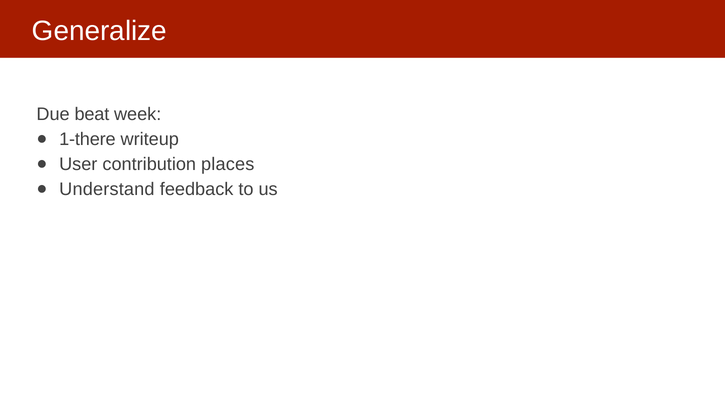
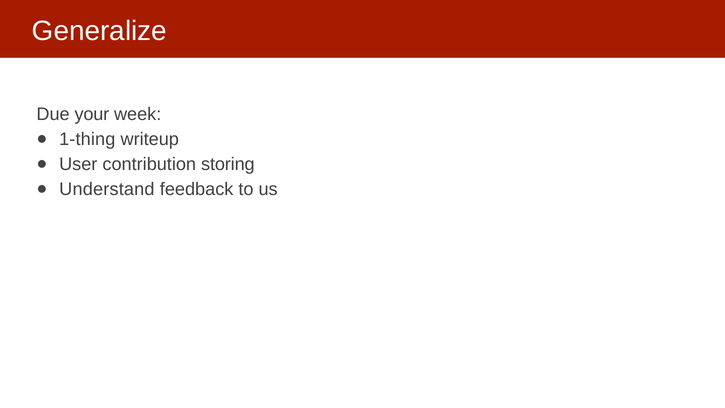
beat: beat -> your (92, 114)
1-there: 1-there -> 1-thing (87, 139)
places: places -> storing (228, 164)
